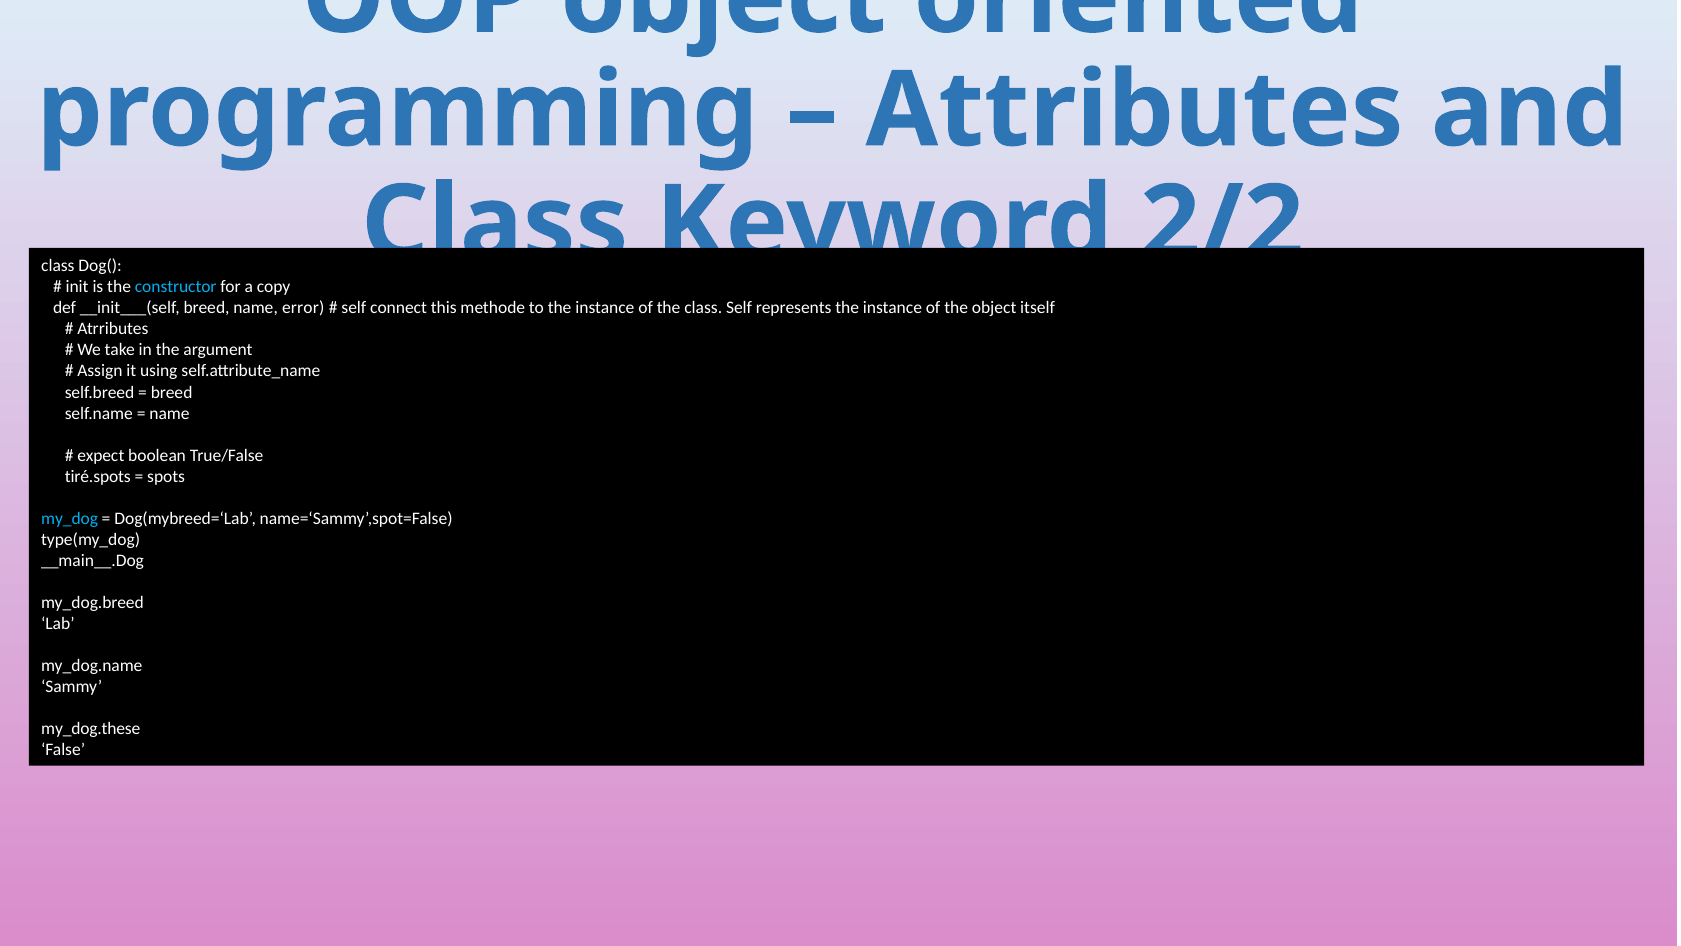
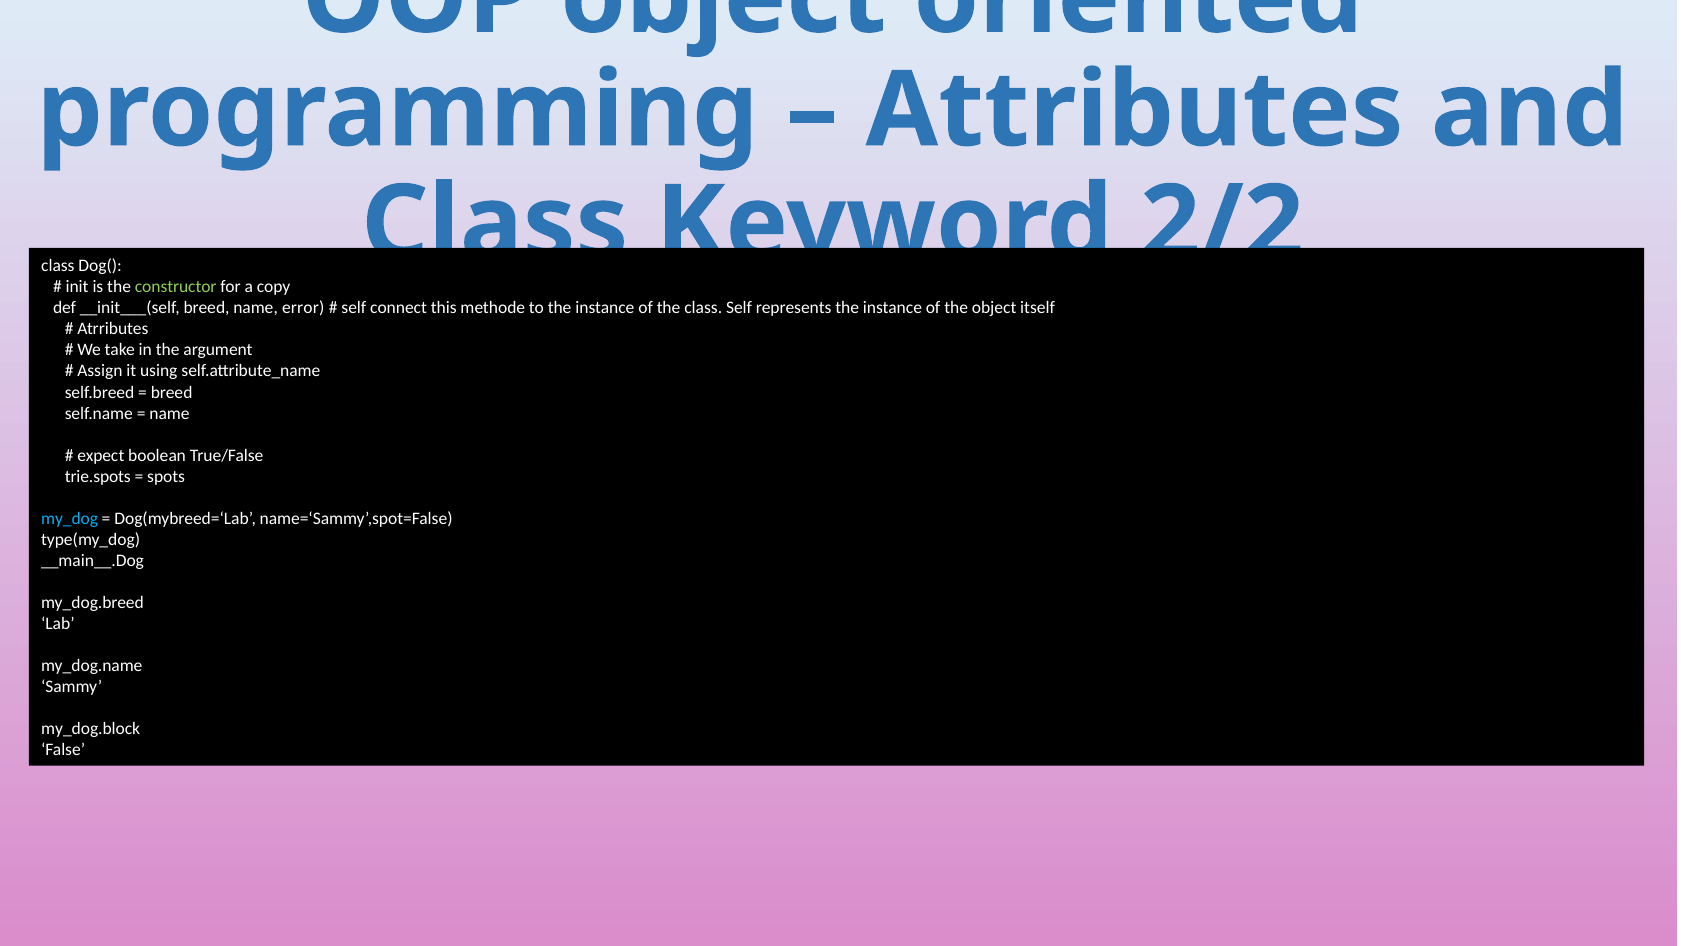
constructor colour: light blue -> light green (176, 287)
tiré.spots: tiré.spots -> trie.spots (98, 476)
my_dog.these: my_dog.these -> my_dog.block (91, 729)
